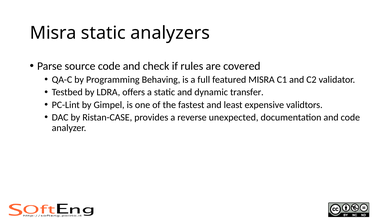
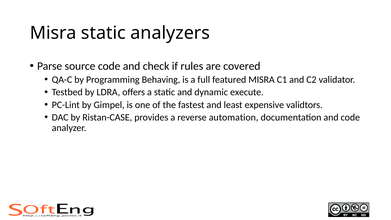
transfer: transfer -> execute (247, 92)
unexpected: unexpected -> automation (234, 117)
